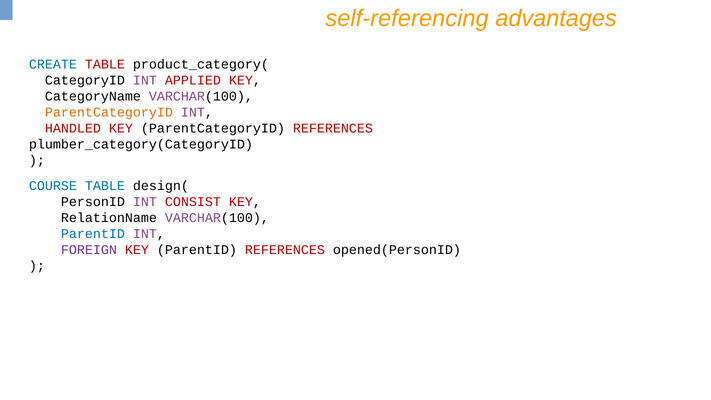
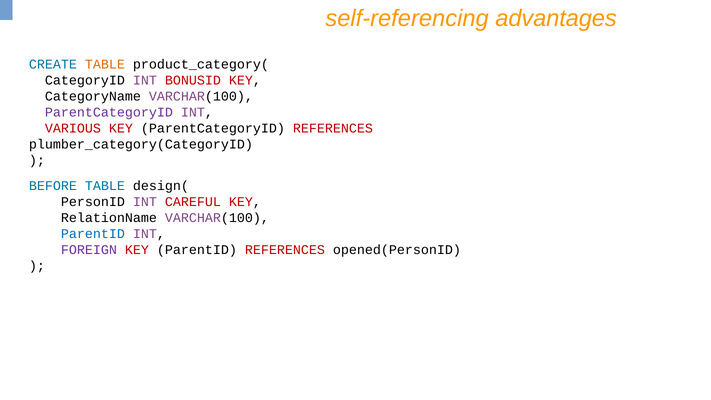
TABLE colour: red -> orange (105, 65)
APPLIED: APPLIED -> BONUSID (193, 81)
ParentCategoryID colour: orange -> purple (109, 113)
HANDLED: HANDLED -> VARIOUS (73, 129)
COURSE: COURSE -> BEFORE (53, 186)
CONSIST: CONSIST -> CAREFUL (193, 202)
